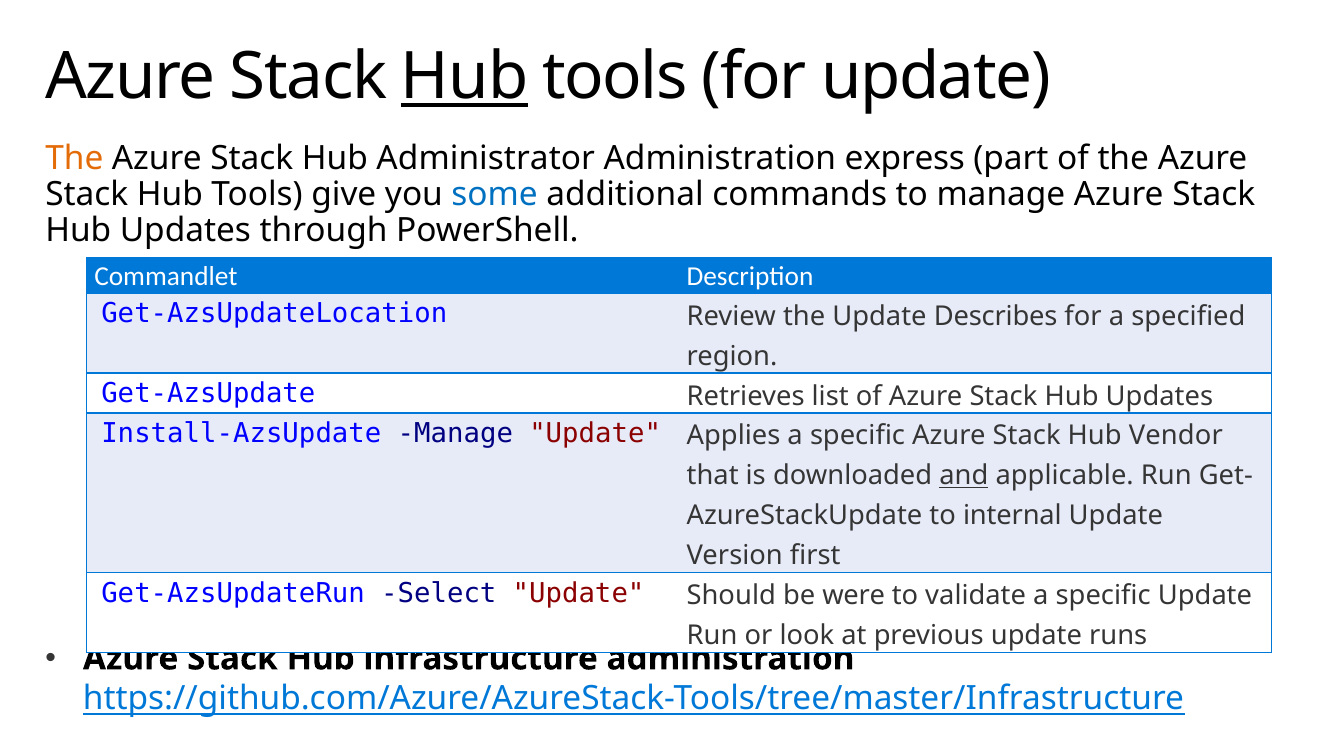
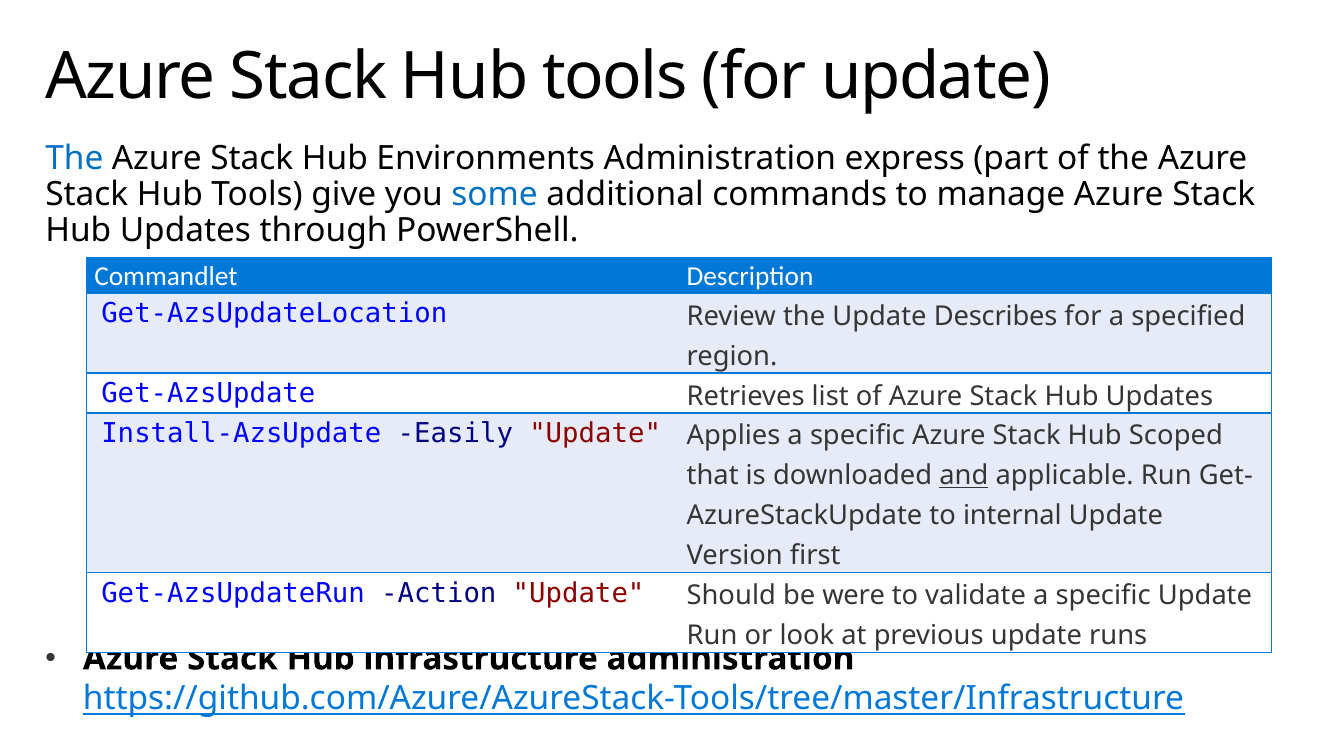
Hub underline: present -> none (465, 77)
The colour: orange -> blue (74, 158)
Administrator: Administrator -> Environments (486, 158)
Install-AzsUpdate Manage: Manage -> Easily (455, 433)
Vendor: Vendor -> Scoped (1176, 436)
Select: Select -> Action (439, 593)
